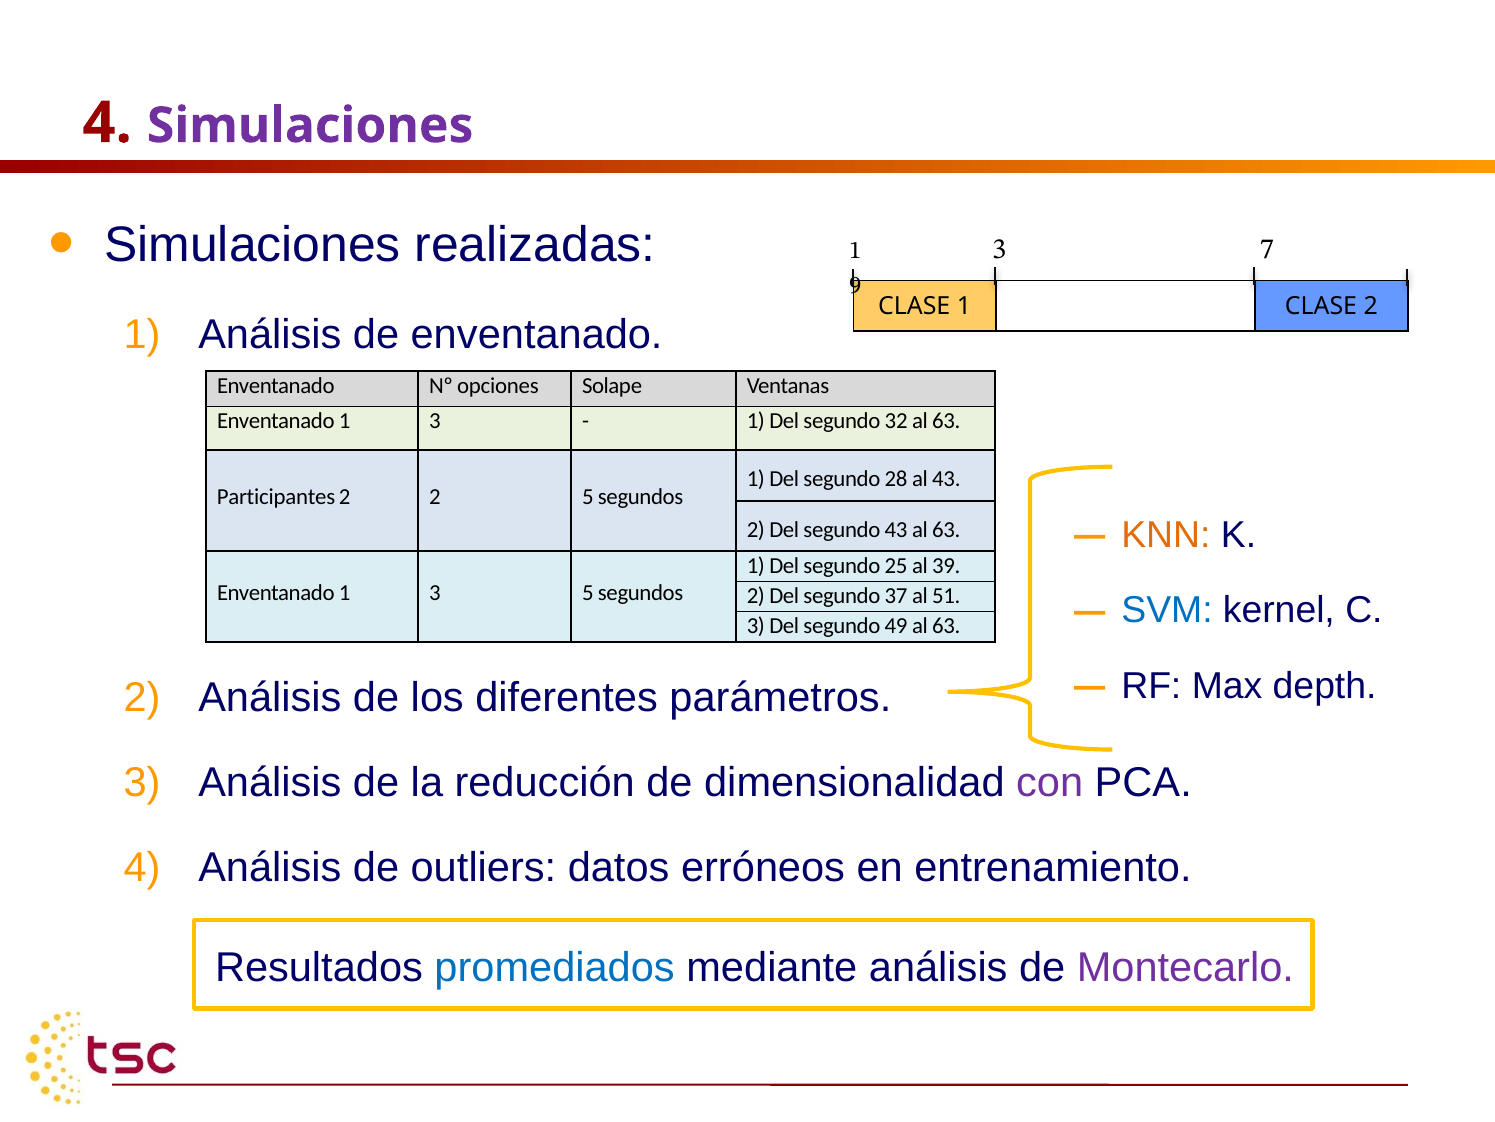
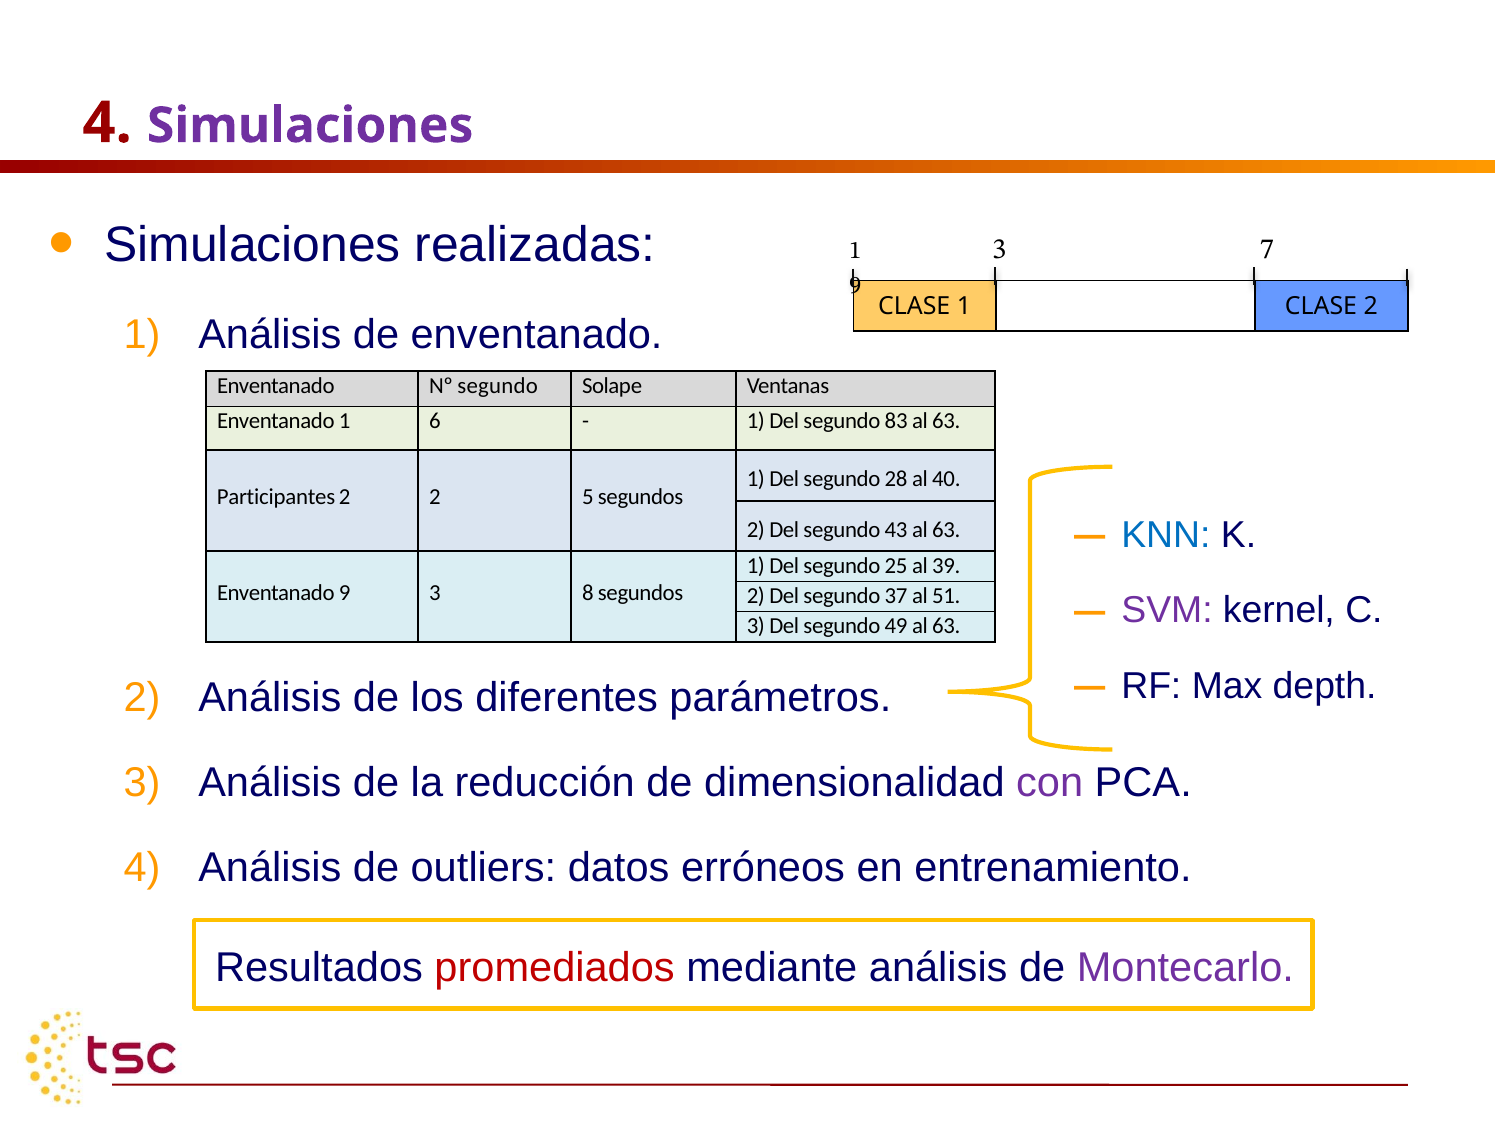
Nº opciones: opciones -> segundo (498, 385)
3: 3 -> 6 (435, 421)
32: 32 -> 83 (896, 421)
al 43: 43 -> 40 (946, 479)
KNN colour: orange -> blue (1166, 534)
SVM colour: blue -> purple (1167, 610)
1: 1 -> 9 (345, 593)
3 5: 5 -> 8 (588, 593)
promediados colour: blue -> red (555, 967)
